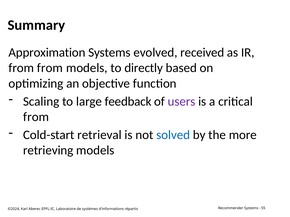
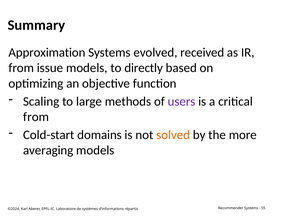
from from: from -> issue (50, 68)
feedback: feedback -> methods (128, 102)
retrieval: retrieval -> domains (100, 135)
solved colour: blue -> orange (173, 135)
retrieving: retrieving -> averaging (48, 151)
